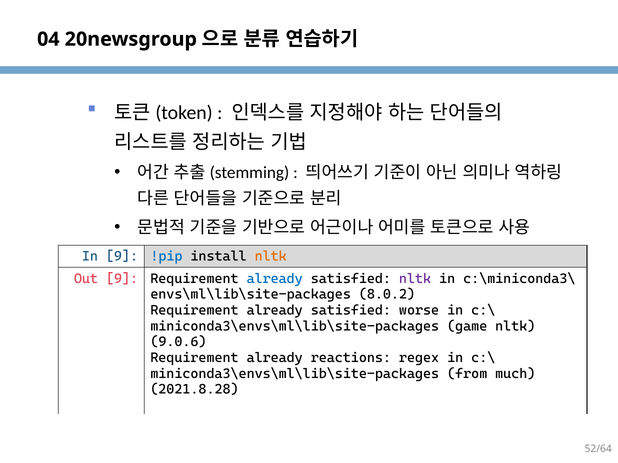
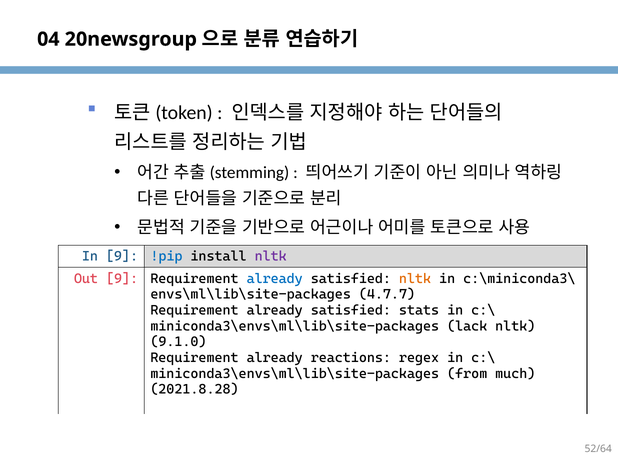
nltk colour: orange -> purple (271, 257)
nltk colour: purple -> orange (415, 279)
8.0.2: 8.0.2 -> 4.7.7 (387, 295)
worse: worse -> stats (419, 311)
game: game -> lack (467, 326)
9.0.6: 9.0.6 -> 9.1.0 (178, 342)
